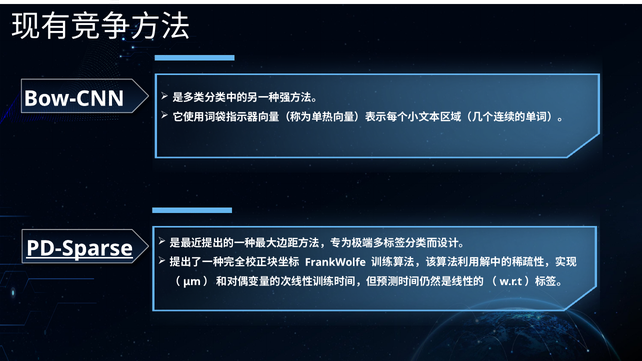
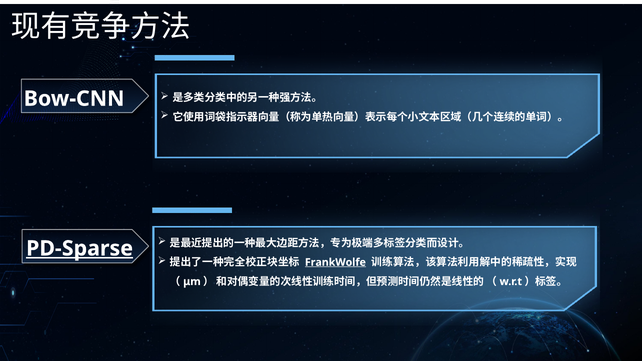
FrankWolfe underline: none -> present (335, 262)
